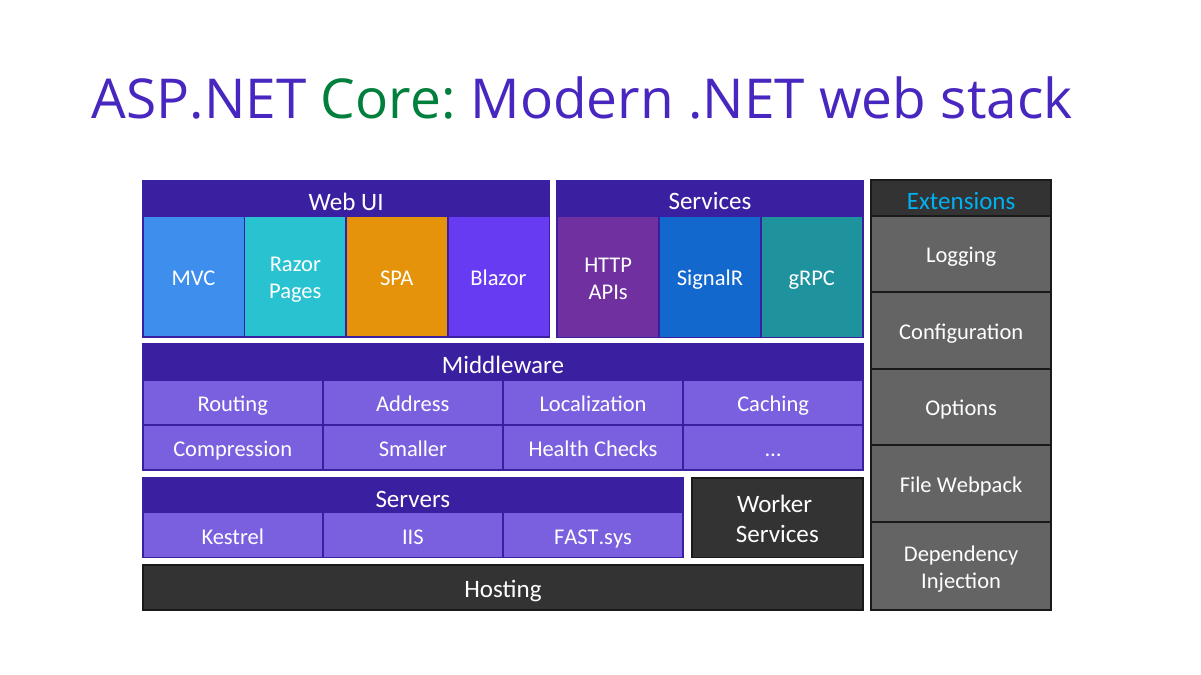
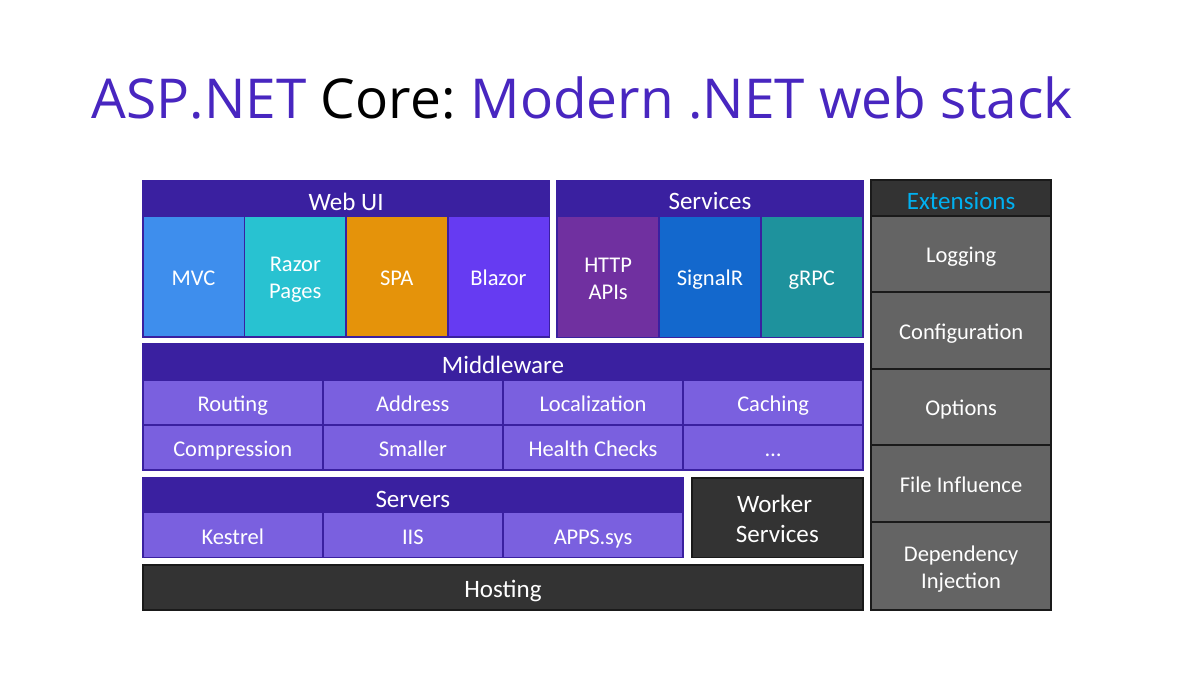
Core colour: green -> black (388, 101)
Webpack: Webpack -> Influence (980, 485)
FAST.sys: FAST.sys -> APPS.sys (593, 537)
